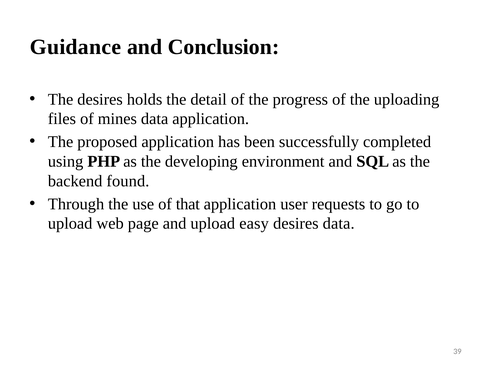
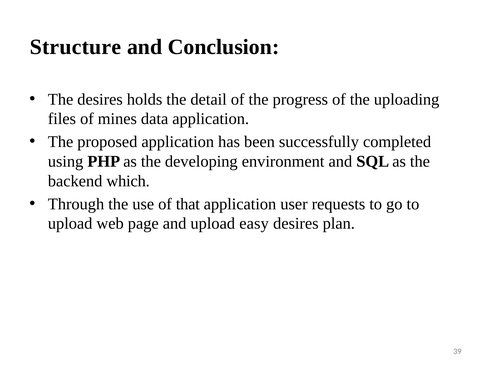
Guidance: Guidance -> Structure (75, 47)
found: found -> which (128, 181)
desires data: data -> plan (339, 224)
